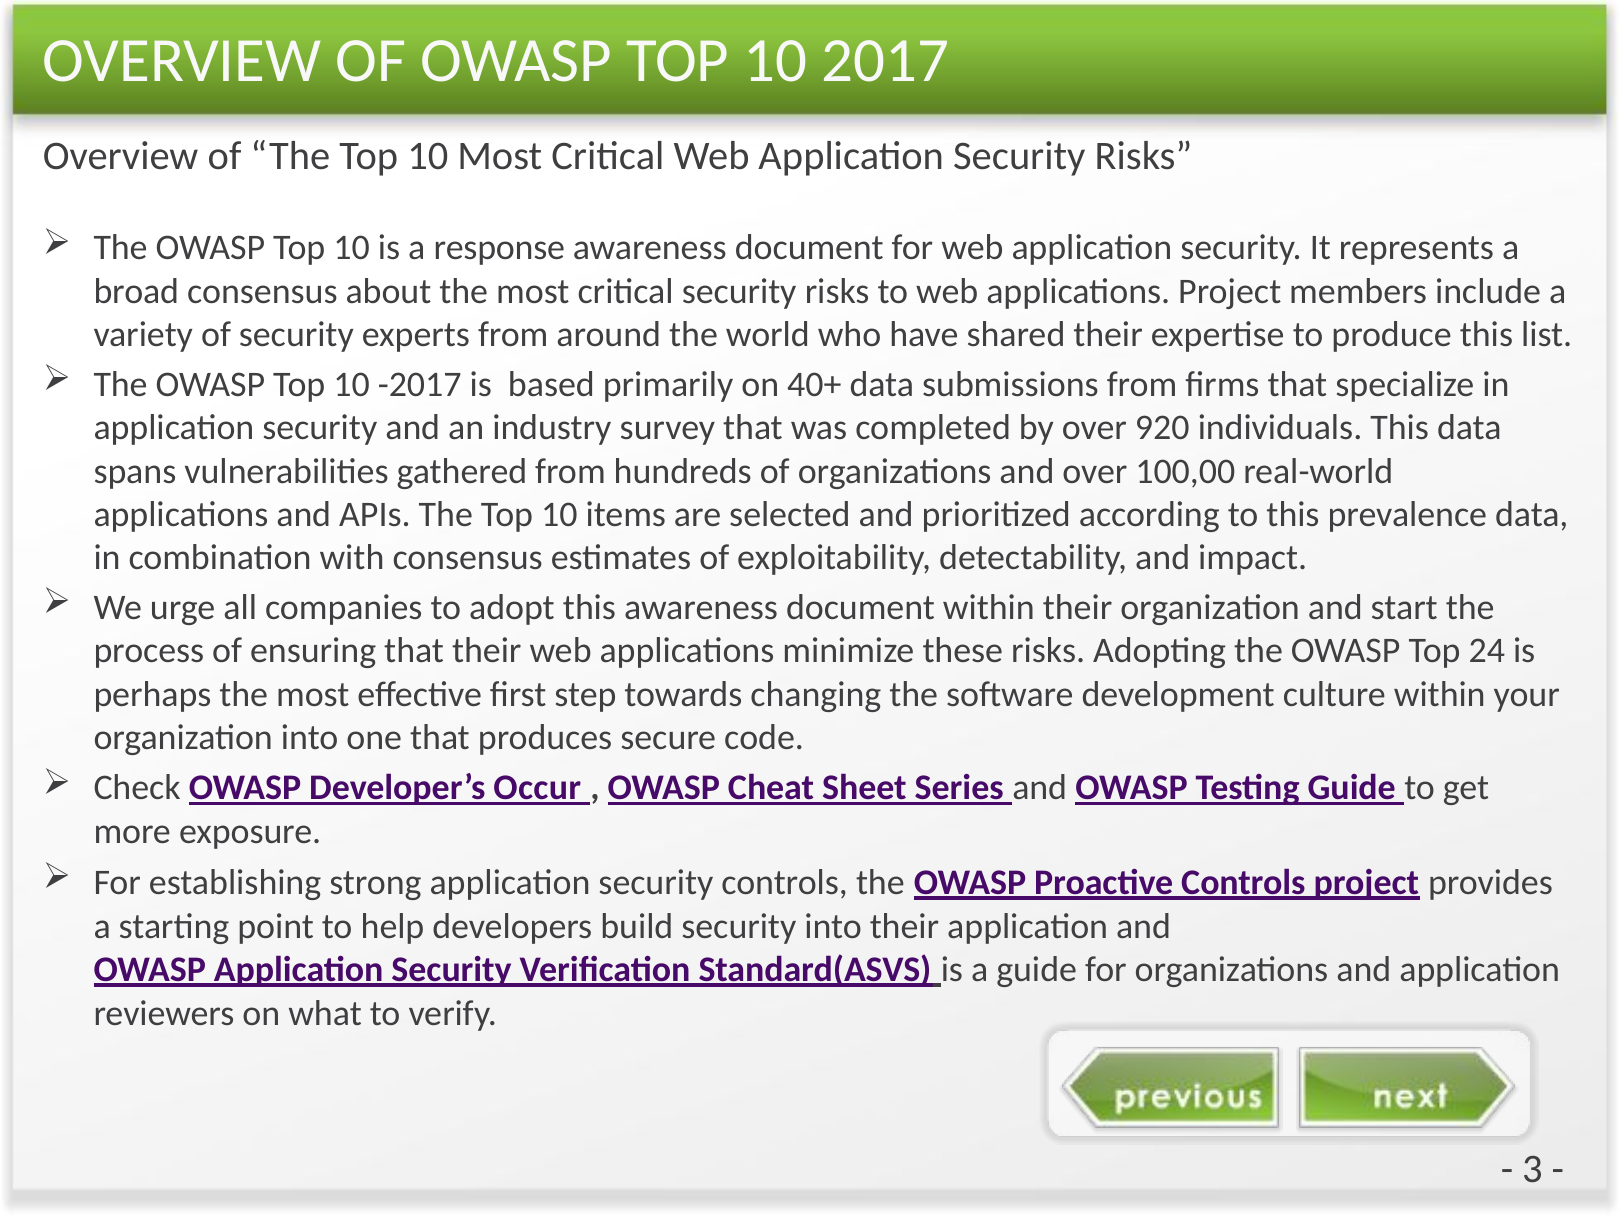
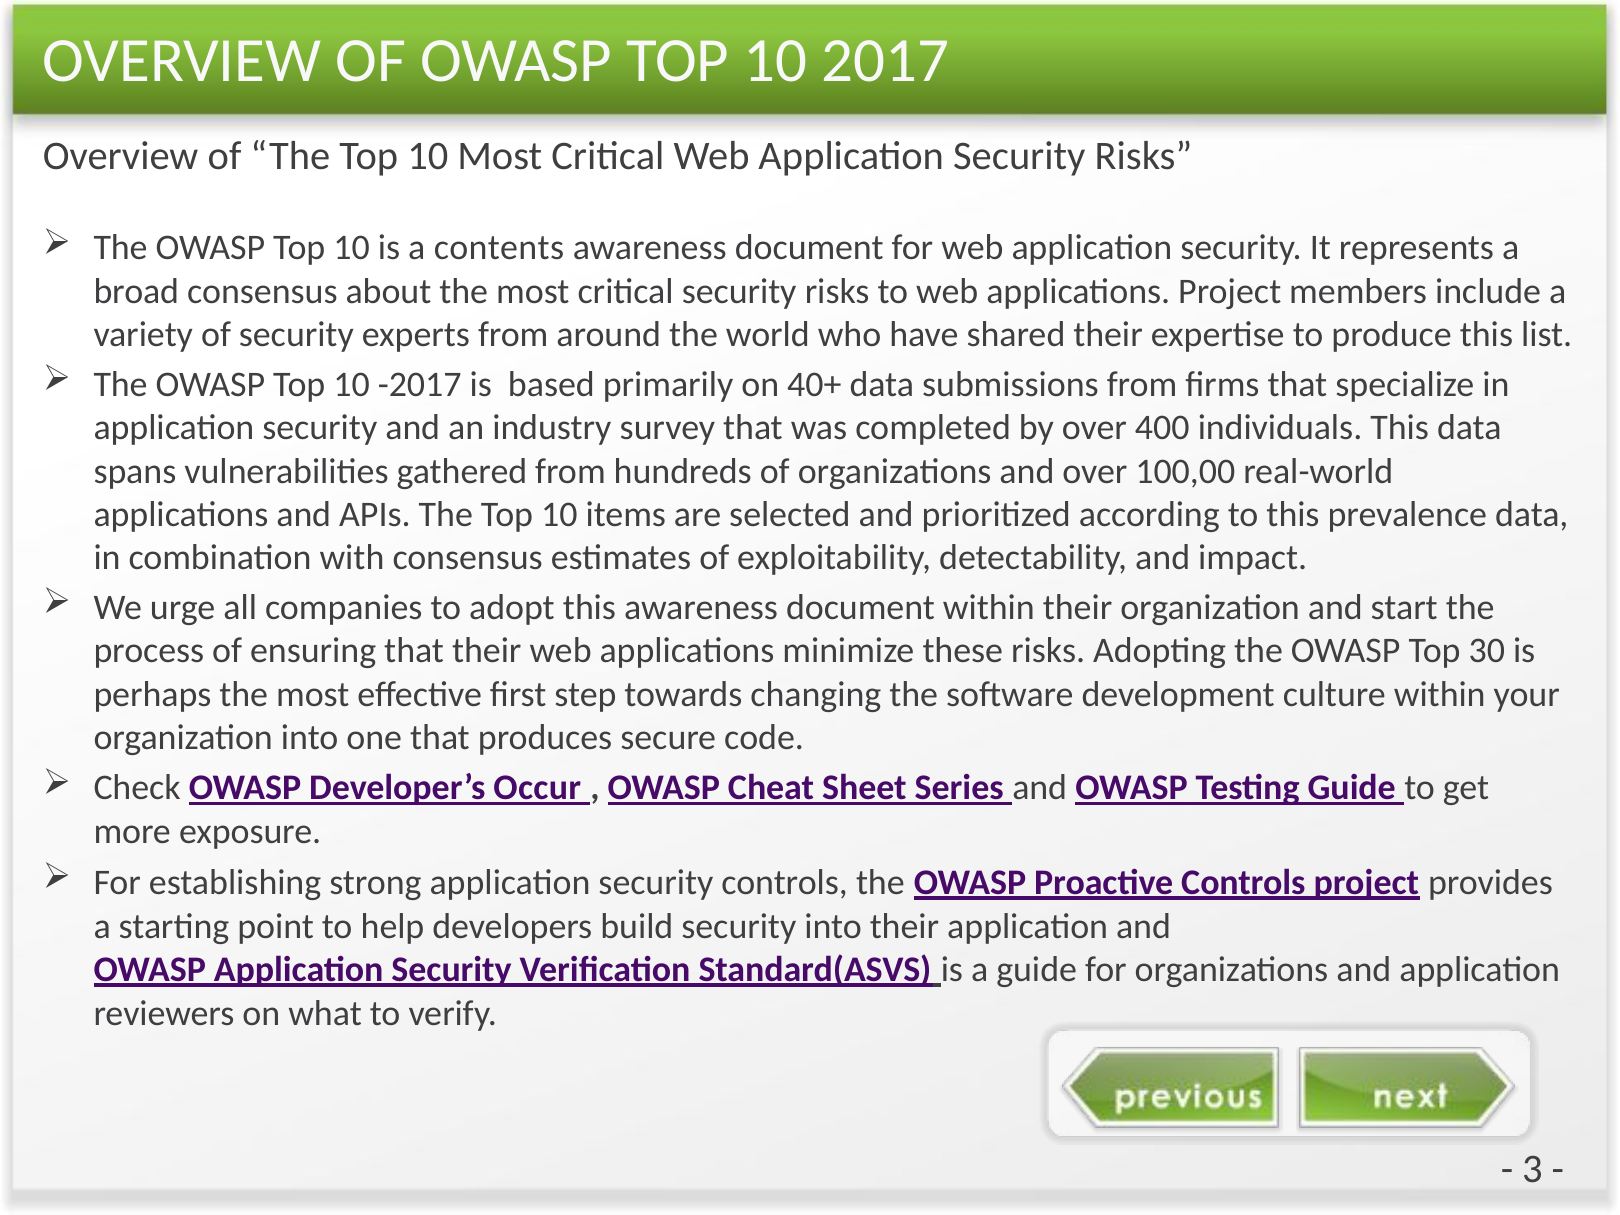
response: response -> contents (499, 248)
920: 920 -> 400 (1162, 428)
24: 24 -> 30 (1487, 651)
